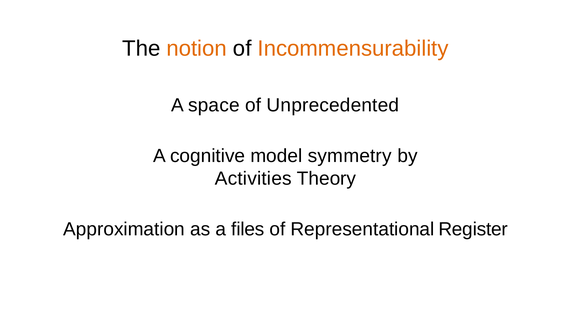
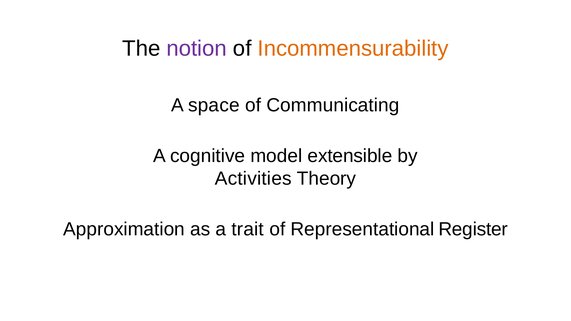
notion colour: orange -> purple (197, 48)
Unprecedented: Unprecedented -> Communicating (333, 105)
symmetry: symmetry -> extensible (350, 156)
files: files -> trait (248, 229)
